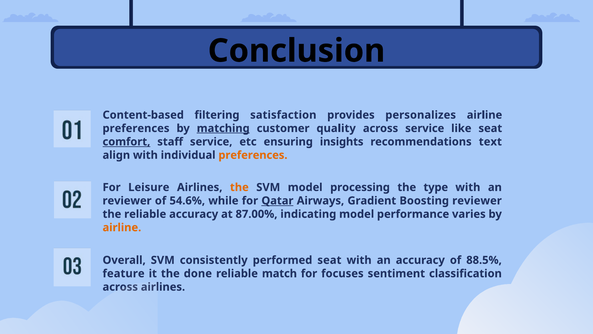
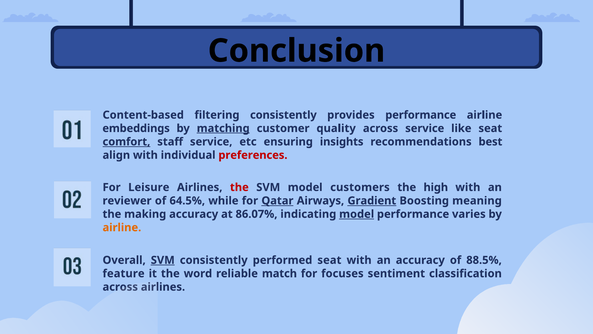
filtering satisfaction: satisfaction -> consistently (283, 115)
provides personalizes: personalizes -> performance (421, 115)
preferences: preferences -> embeddings (136, 128)
text: text -> best (490, 142)
preferences colour: orange -> red (253, 155)
the colour: orange -> red (239, 187)
processing: processing -> customers (360, 187)
type: type -> high (436, 187)
54.6%: 54.6% -> 64.5% (187, 200)
Gradient underline: none -> present (372, 200)
Boosting reviewer: reviewer -> meaning (477, 200)
the reliable: reliable -> making (145, 214)
87.00%: 87.00% -> 86.07% (256, 214)
model underline: none -> present (357, 214)
SVM underline: none -> present (163, 260)
done: done -> word (198, 273)
